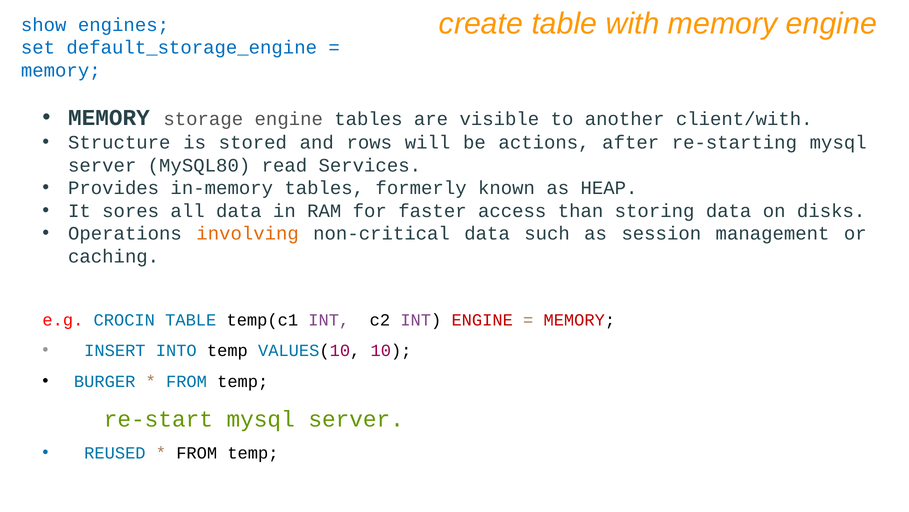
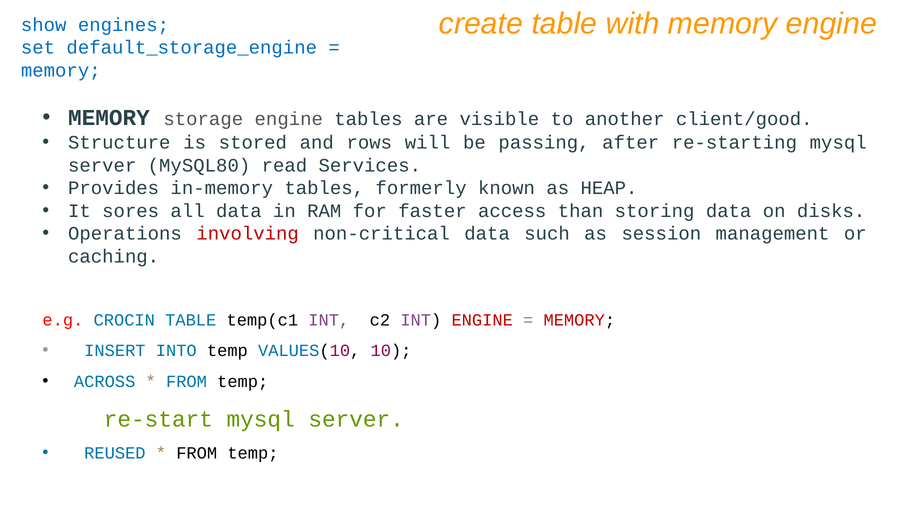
client/with: client/with -> client/good (744, 119)
actions: actions -> passing (544, 142)
involving colour: orange -> red (248, 233)
BURGER: BURGER -> ACROSS (105, 381)
